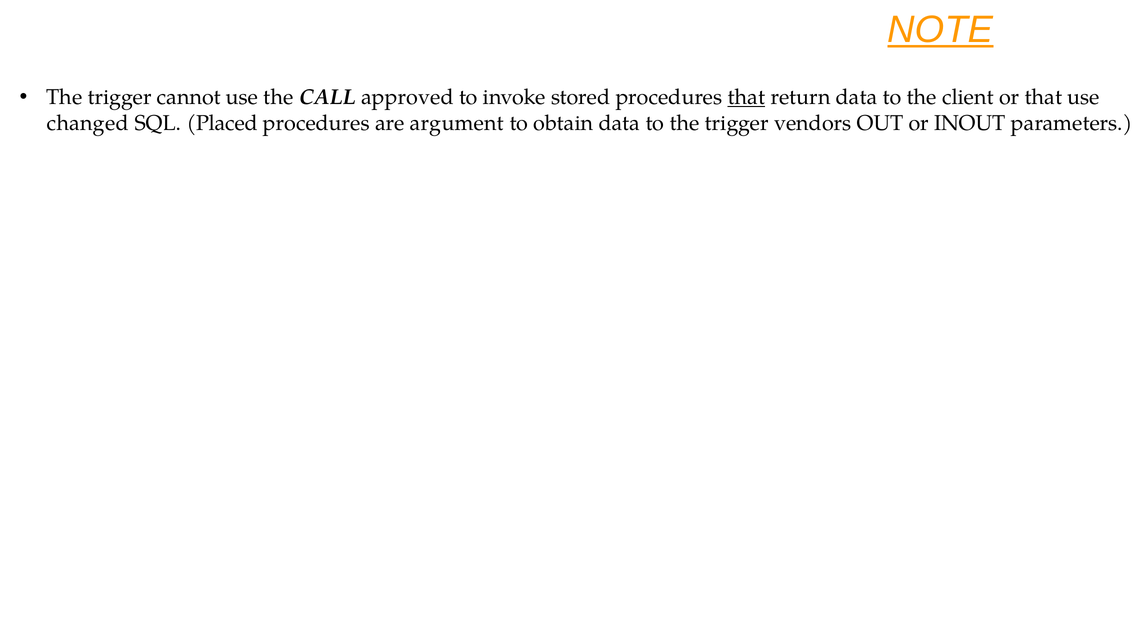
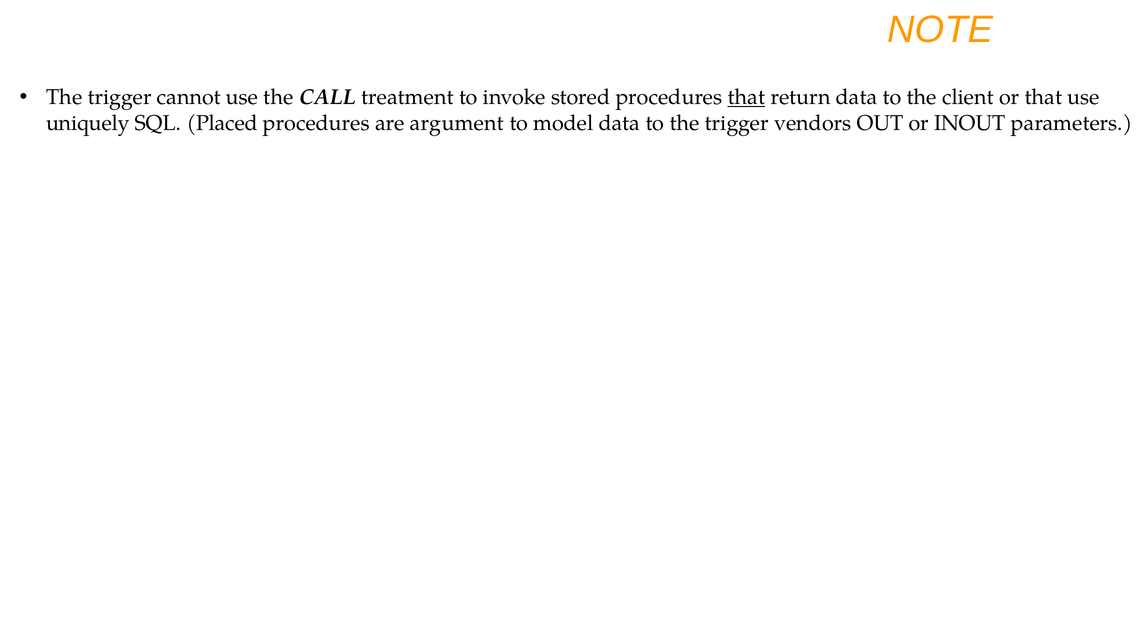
NOTE underline: present -> none (940, 30)
approved: approved -> treatment (407, 97)
changed: changed -> uniquely (88, 123)
obtain: obtain -> model (563, 123)
